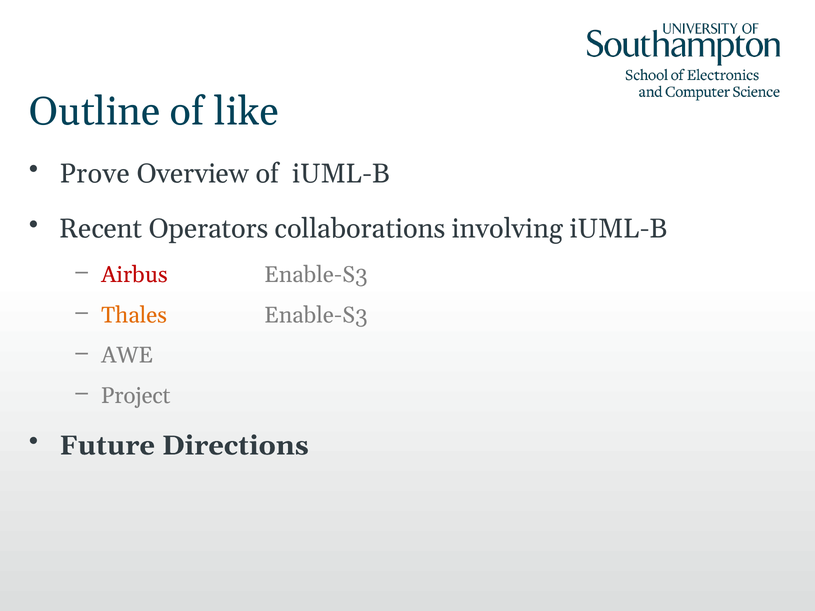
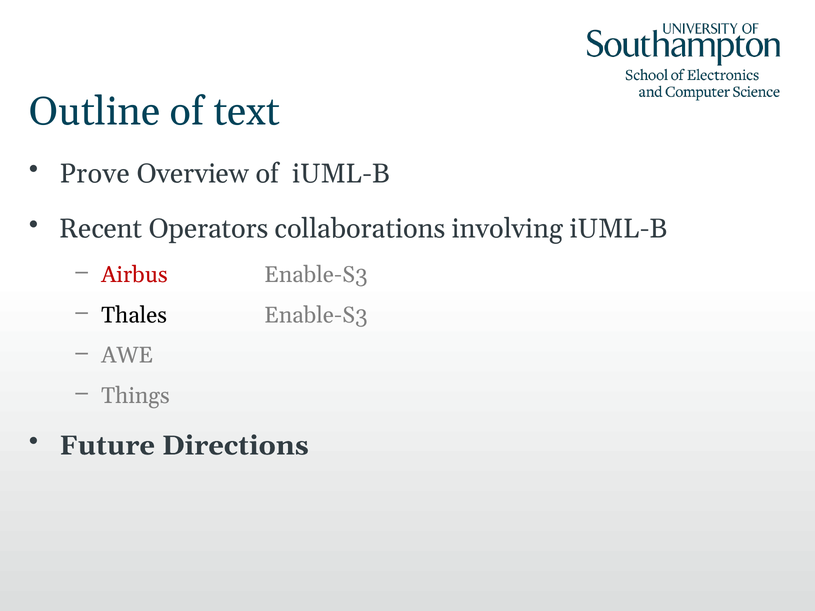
like: like -> text (247, 112)
Thales colour: orange -> black (134, 315)
Project: Project -> Things (135, 396)
